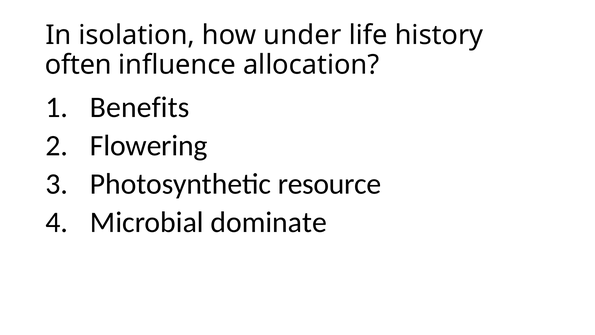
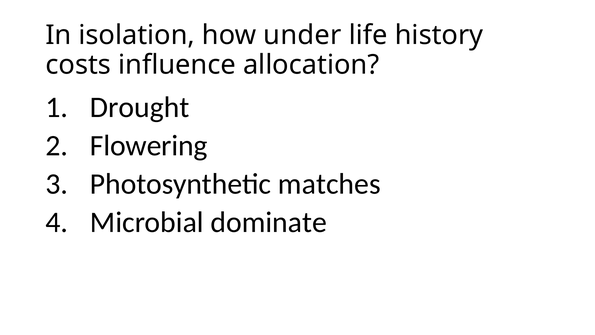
often: often -> costs (78, 65)
Benefits: Benefits -> Drought (140, 107)
resource: resource -> matches (329, 184)
